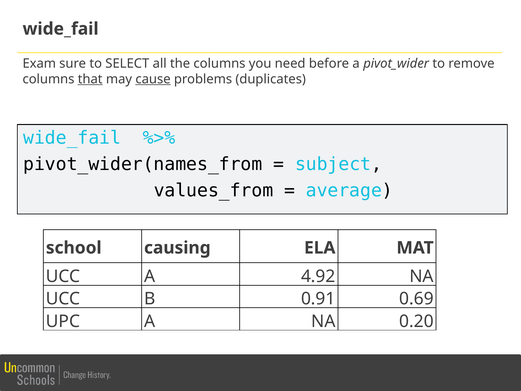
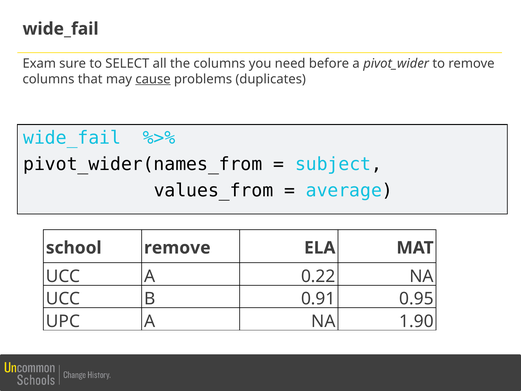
that underline: present -> none (90, 79)
school causing: causing -> remove (177, 248)
4.92: 4.92 -> 0.22 (318, 276)
0.69: 0.69 -> 0.95 (416, 299)
0.20: 0.20 -> 1.90 (416, 321)
